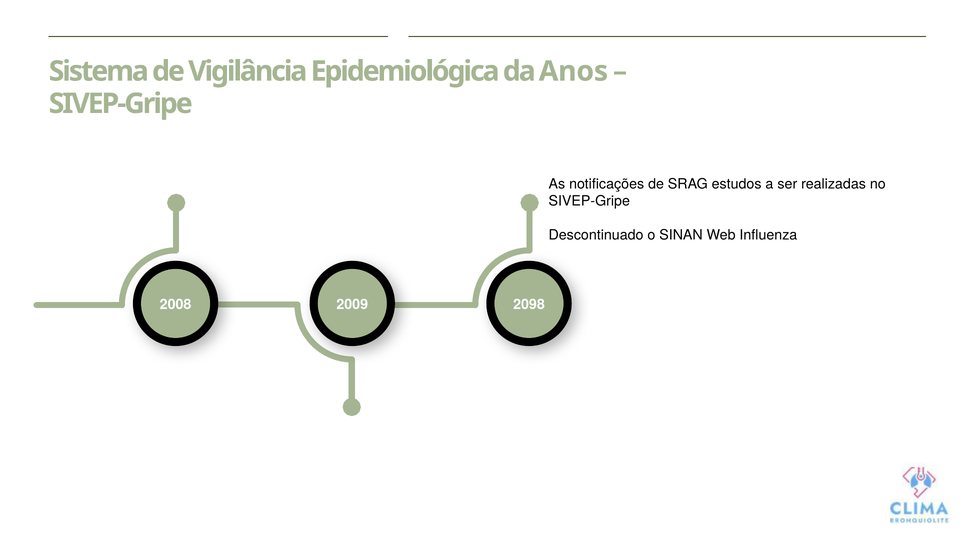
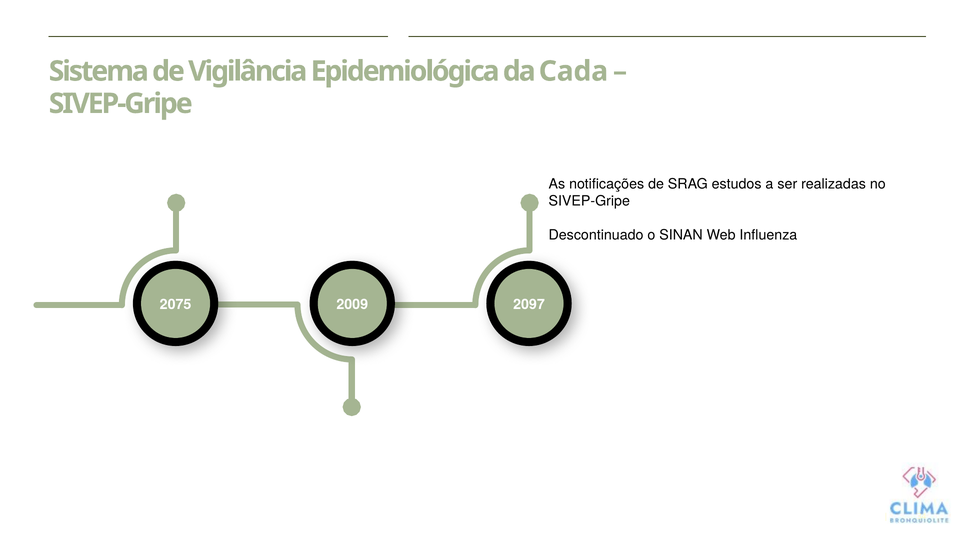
Anos: Anos -> Cada (573, 71)
2008: 2008 -> 2075 (176, 305)
2098: 2098 -> 2097 (529, 305)
